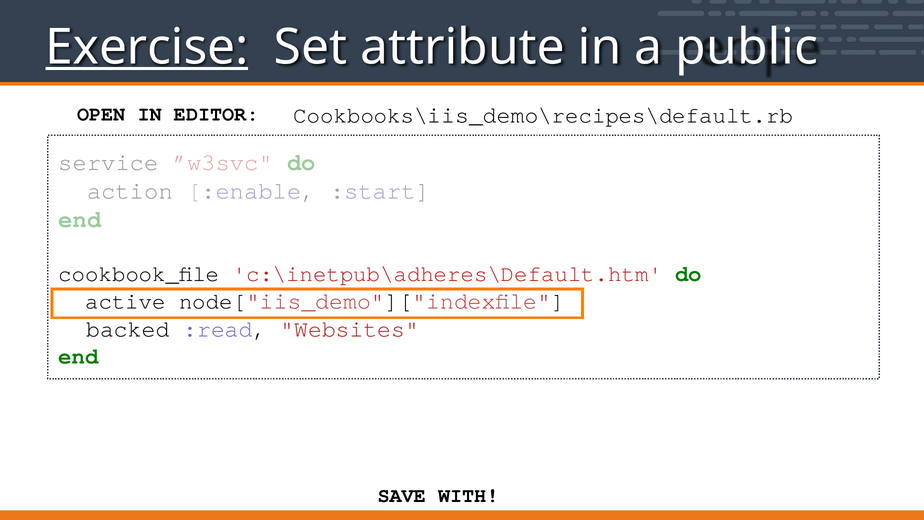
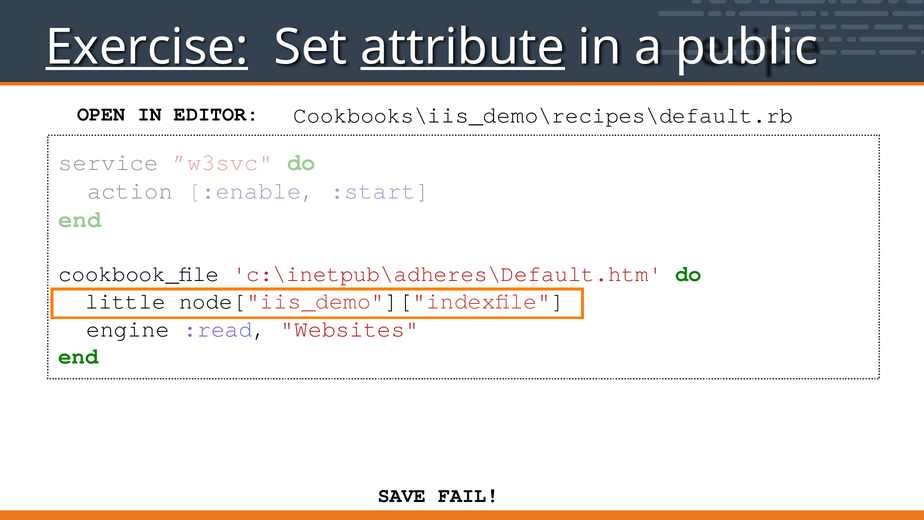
attribute underline: none -> present (463, 47)
active: active -> little (125, 301)
backed: backed -> engine (128, 329)
WITH: WITH -> FAIL (468, 495)
